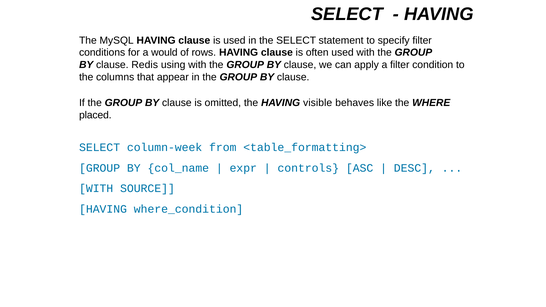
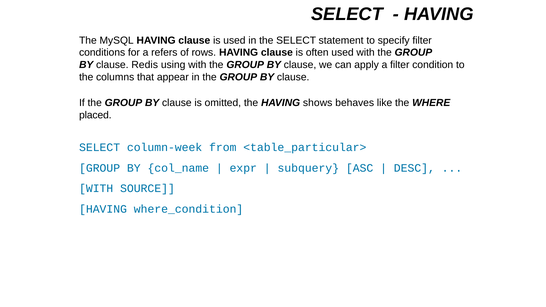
would: would -> refers (164, 53)
visible: visible -> shows (318, 103)
<table_formatting>: <table_formatting> -> <table_particular> (305, 148)
controls: controls -> subquery (308, 168)
